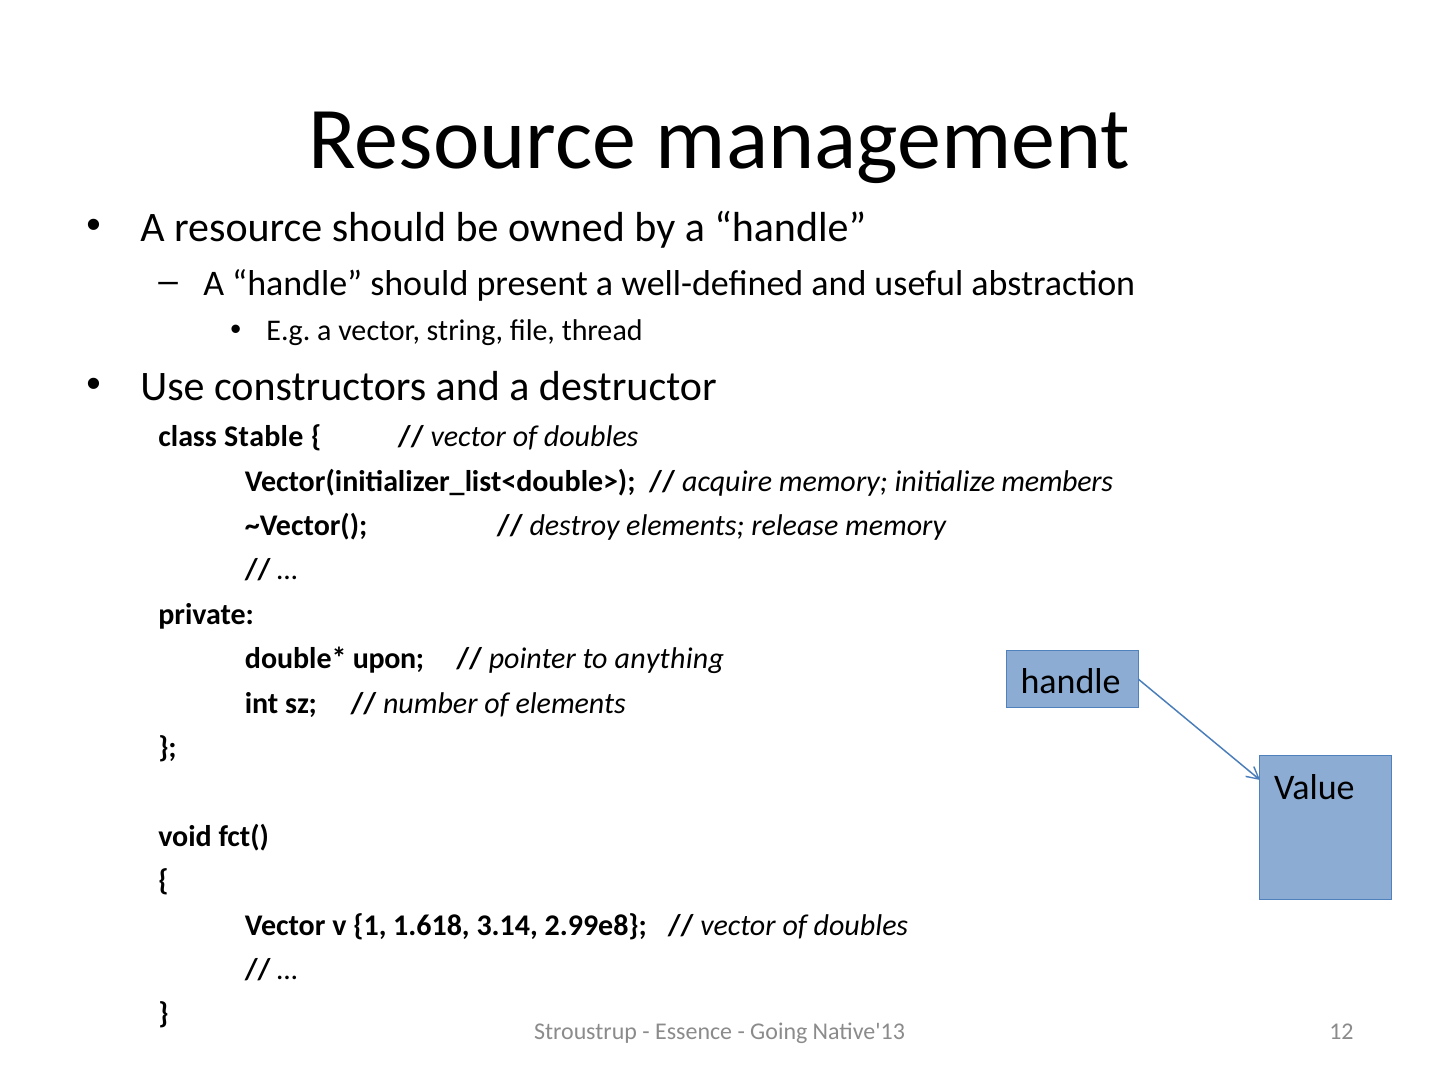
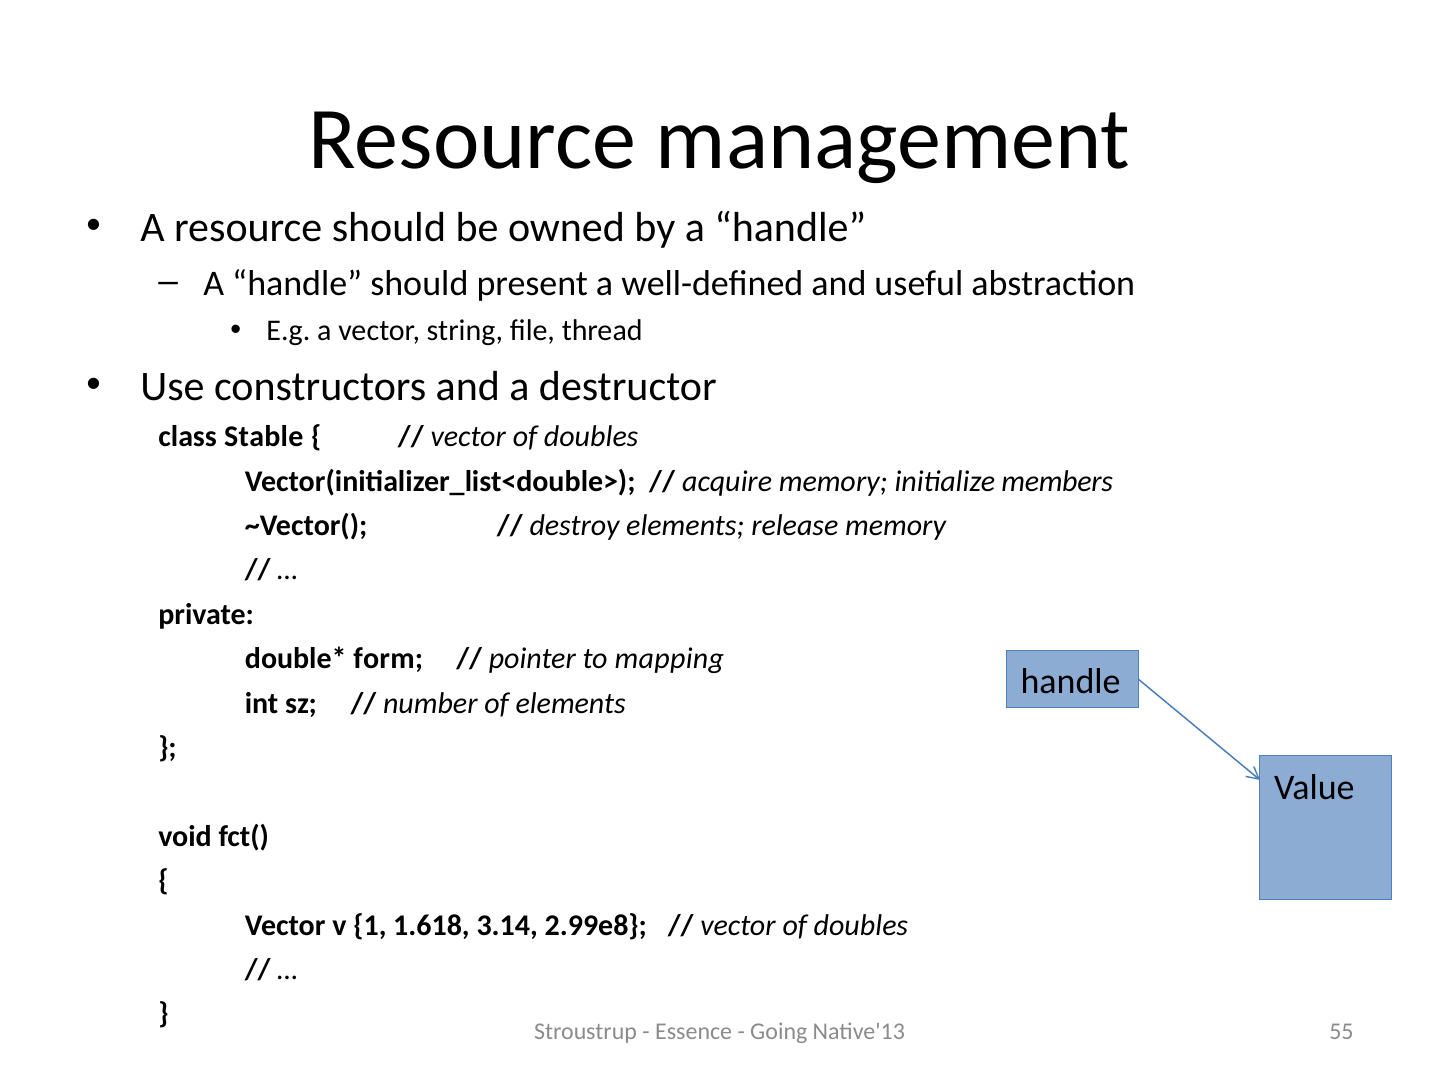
upon: upon -> form (388, 659)
anything: anything -> mapping (669, 659)
12: 12 -> 55 (1341, 1031)
